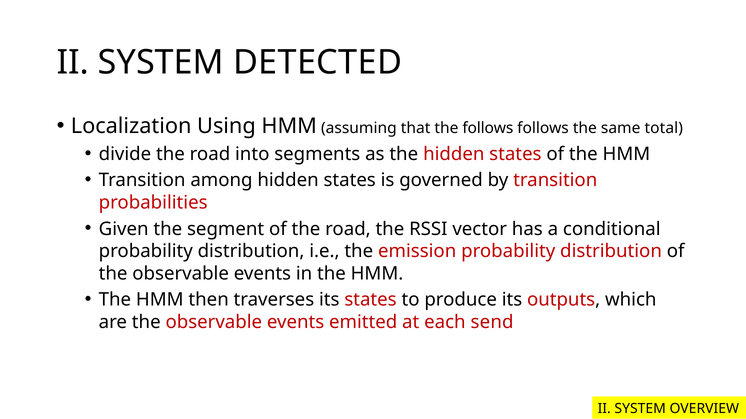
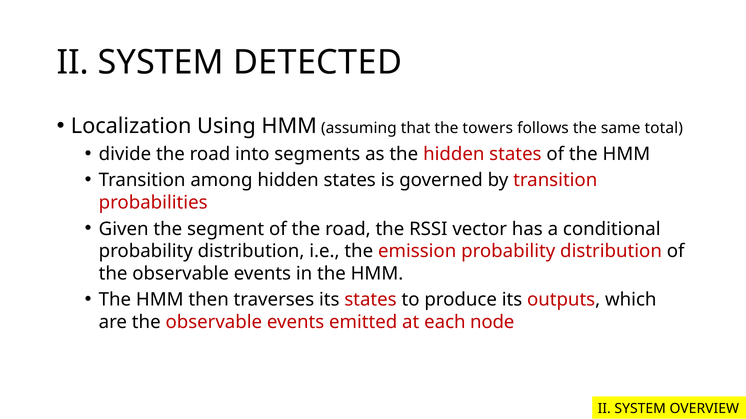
the follows: follows -> towers (488, 128)
send: send -> node (492, 323)
